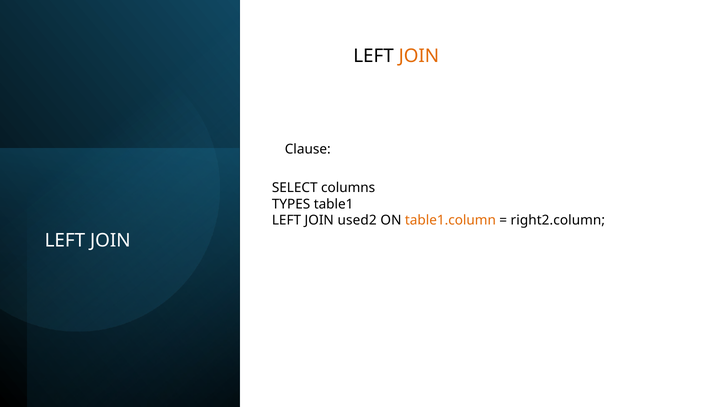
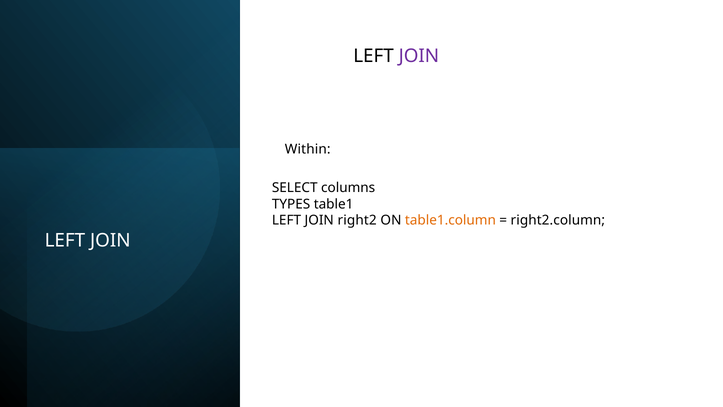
JOIN colour: orange -> purple (419, 56)
Clause: Clause -> Within (308, 149)
used2: used2 -> right2 (357, 220)
